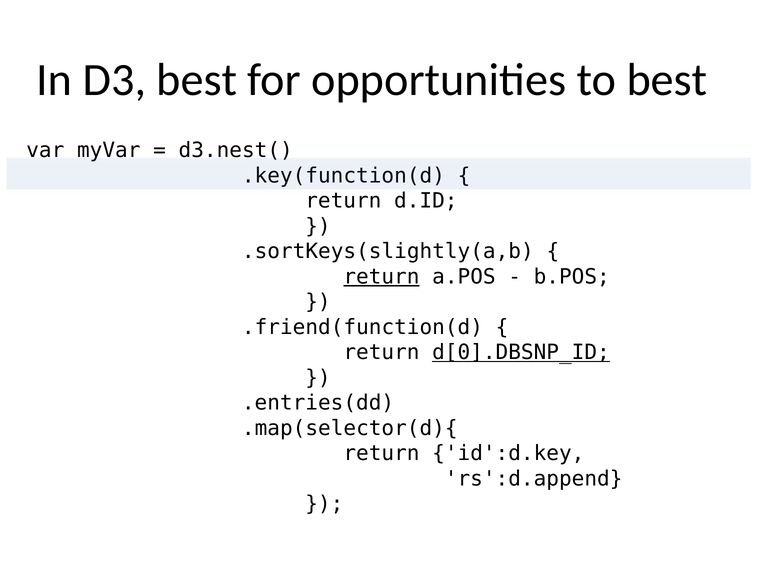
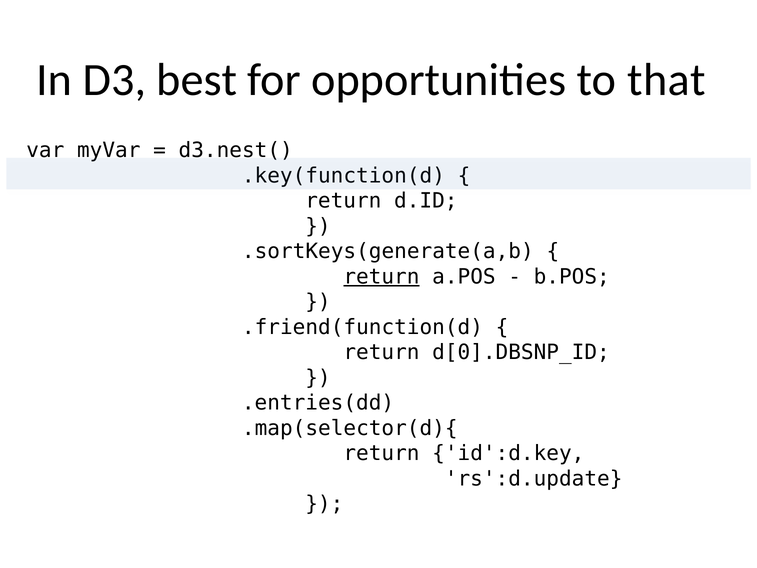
to best: best -> that (667, 80)
.sortKeys(slightly(a,b: .sortKeys(slightly(a,b -> .sortKeys(generate(a,b (388, 251)
d[0].DBSNP_ID underline: present -> none (521, 352)
rs':d.append: rs':d.append -> rs':d.update (534, 478)
